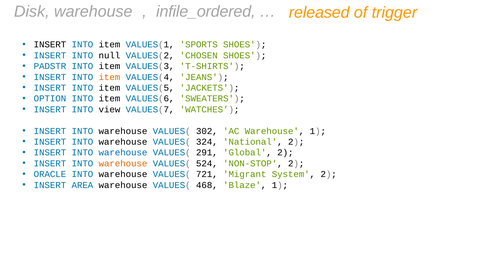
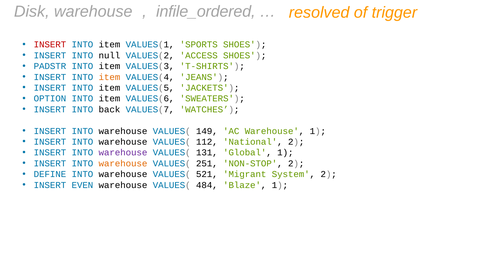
released: released -> resolved (319, 13)
INSERT colour: black -> red (50, 45)
CHOSEN: CHOSEN -> ACCESS (199, 56)
view: view -> back (109, 110)
302: 302 -> 149 (207, 131)
324: 324 -> 112 (207, 142)
warehouse colour: blue -> purple (123, 153)
291: 291 -> 131 (207, 153)
Global 2: 2 -> 1 (285, 153)
524: 524 -> 251 (207, 164)
ORACLE: ORACLE -> DEFINE (50, 175)
721: 721 -> 521 (207, 175)
AREA: AREA -> EVEN (82, 185)
468: 468 -> 484 (207, 185)
